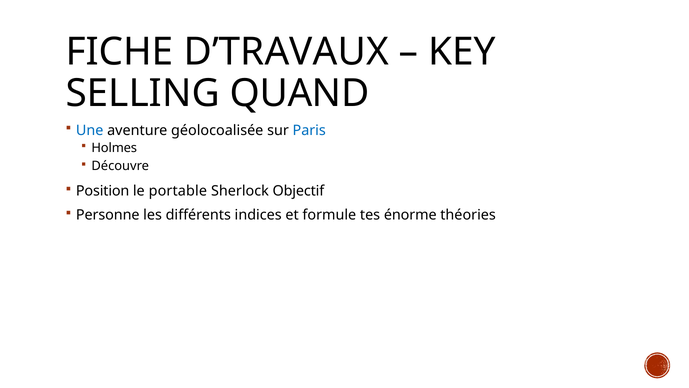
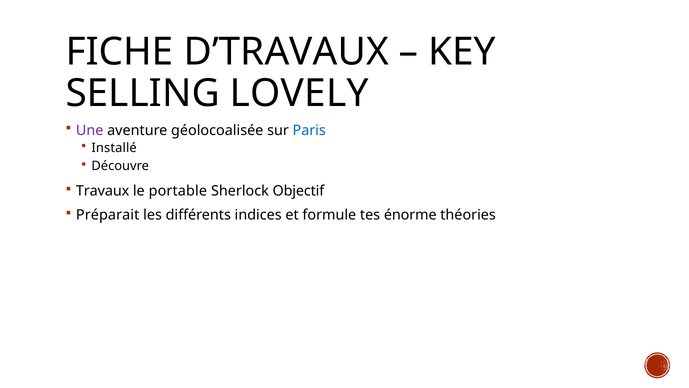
QUAND: QUAND -> LOVELY (299, 94)
Une colour: blue -> purple (90, 130)
Holmes: Holmes -> Installé (114, 148)
Position: Position -> Travaux (103, 191)
Personne: Personne -> Préparait (108, 215)
